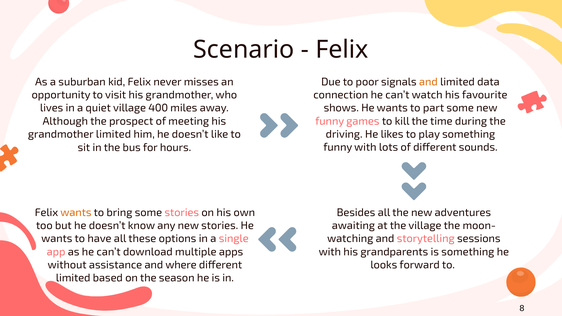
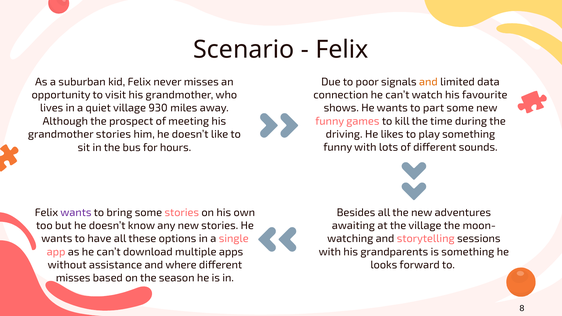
400: 400 -> 930 (158, 108)
grandmother limited: limited -> stories (113, 134)
wants colour: orange -> purple (76, 213)
limited: limited -> misses (73, 278)
